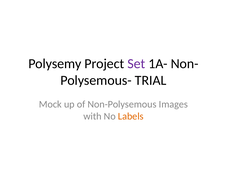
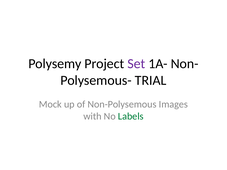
Labels colour: orange -> green (131, 116)
